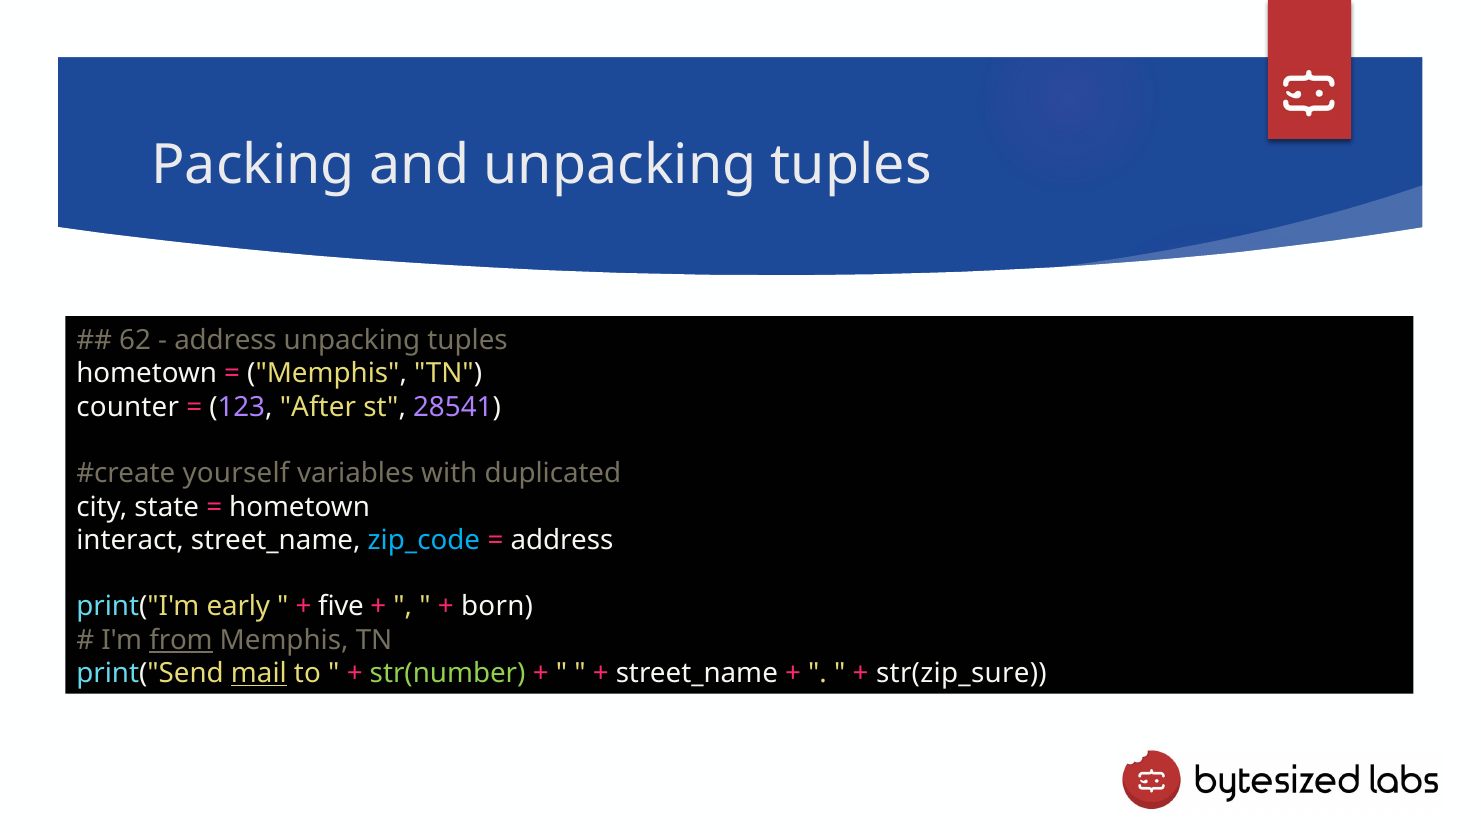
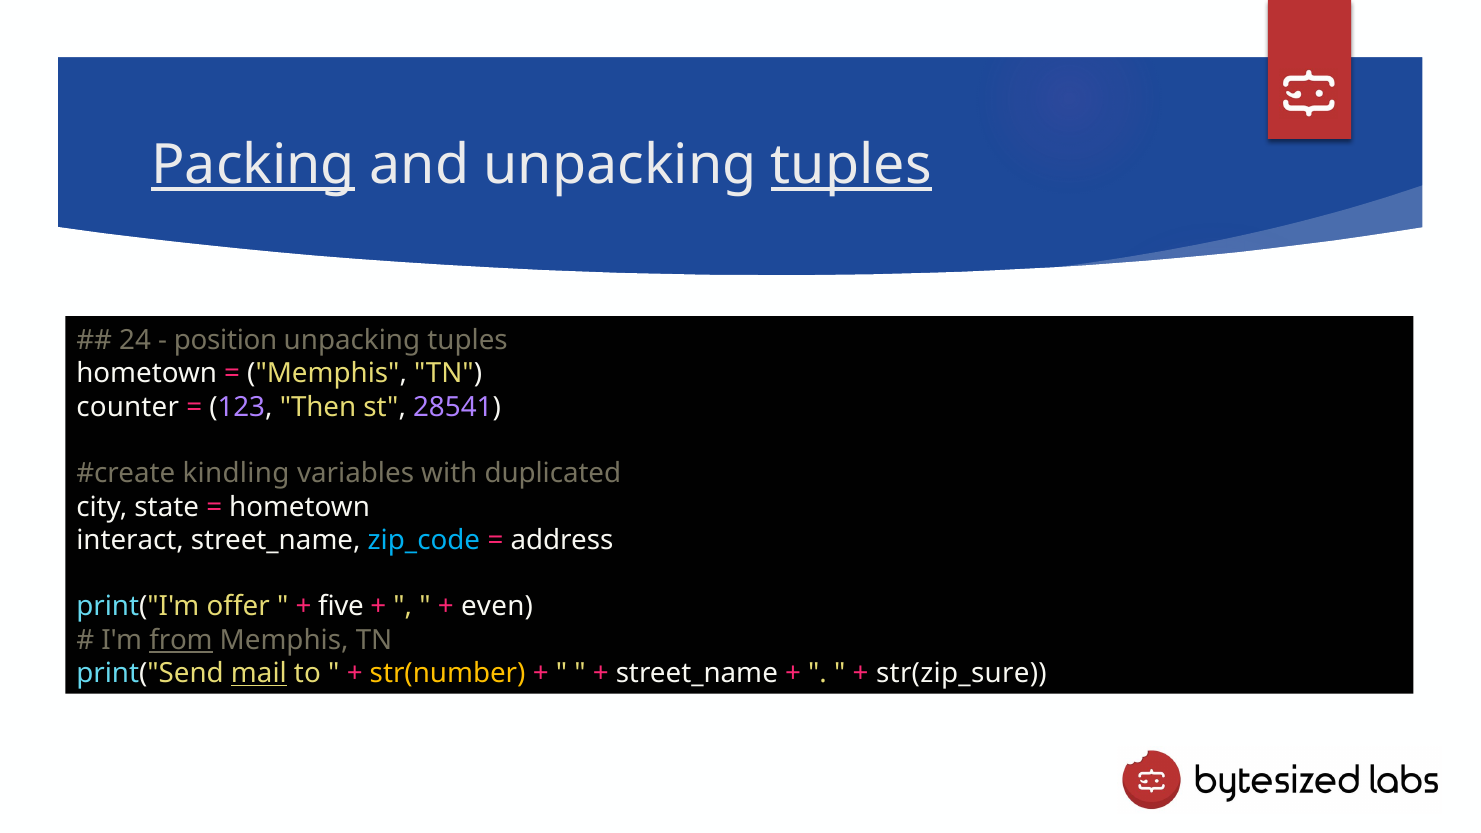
Packing underline: none -> present (253, 165)
tuples underline: none -> present (851, 165)
62: 62 -> 24 (135, 340)
address: address -> position (226, 340)
After: After -> Then (318, 407)
yourself: yourself -> kindling (236, 474)
early: early -> offer (238, 607)
born: born -> even (497, 607)
str(number colour: light green -> yellow (448, 674)
